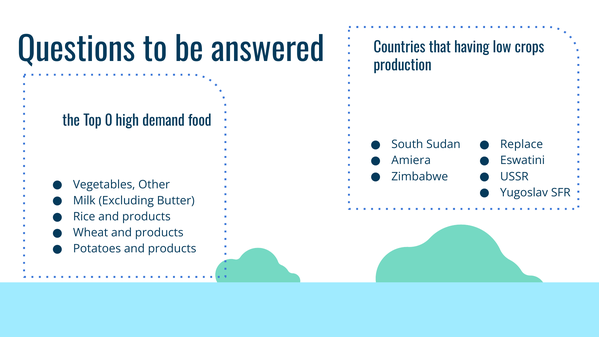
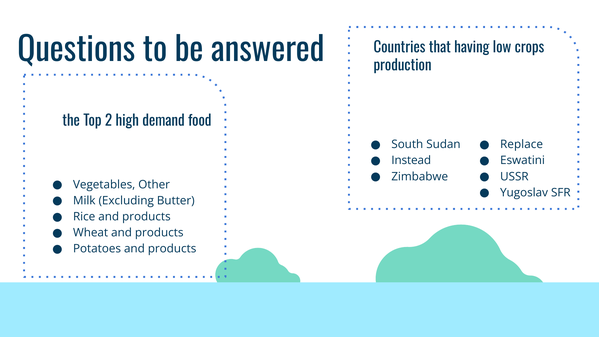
0: 0 -> 2 (109, 121)
Amiera: Amiera -> Instead (411, 160)
